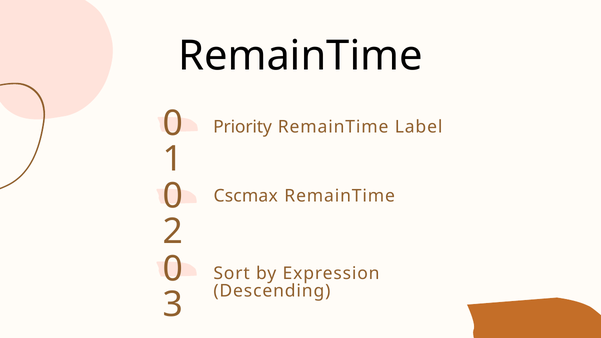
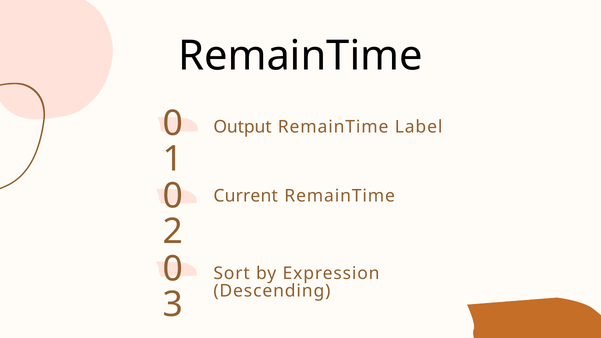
Priority: Priority -> Output (243, 127)
Cscmax: Cscmax -> Current (246, 196)
